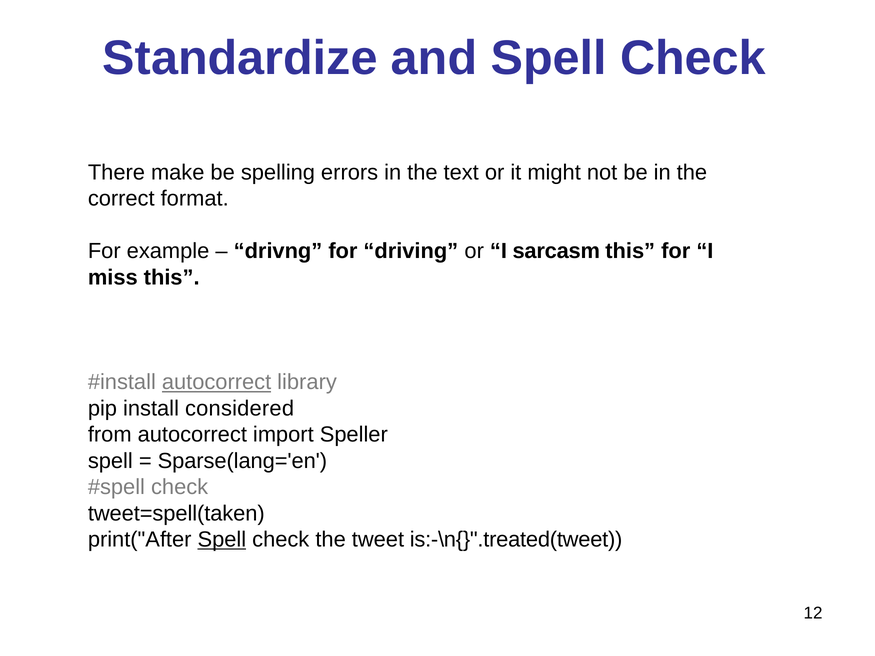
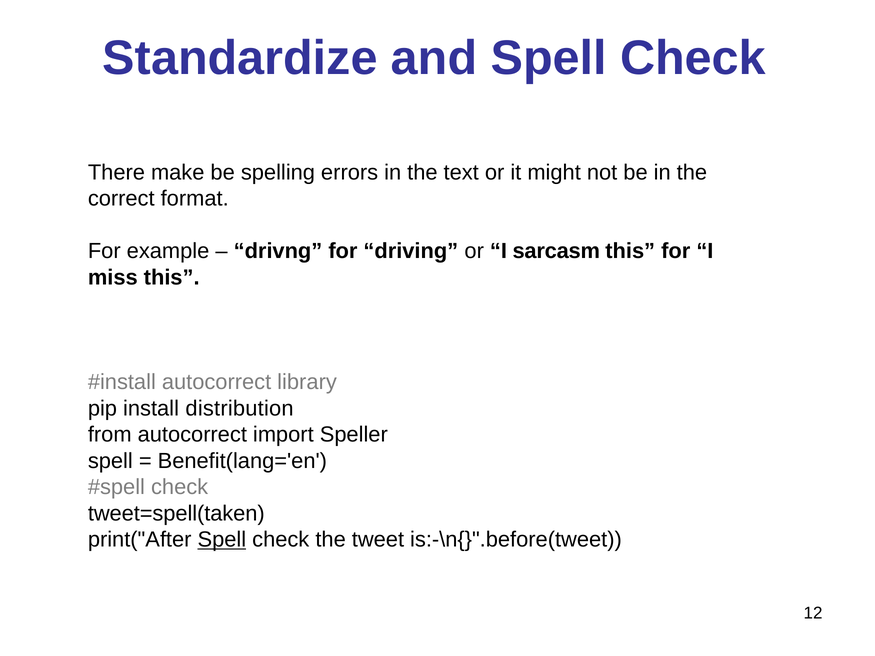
autocorrect underline: present -> none (217, 382)
considered: considered -> distribution (240, 409)
Sparse(lang='en: Sparse(lang='en -> Benefit(lang='en (242, 461)
is:-\n{}".treated(tweet: is:-\n{}".treated(tweet -> is:-\n{}".before(tweet (516, 540)
